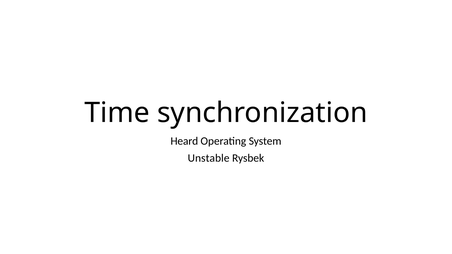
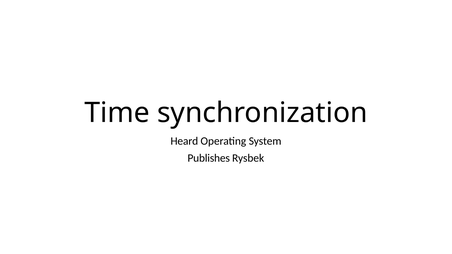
Unstable: Unstable -> Publishes (209, 158)
